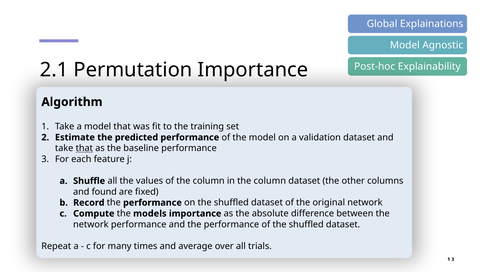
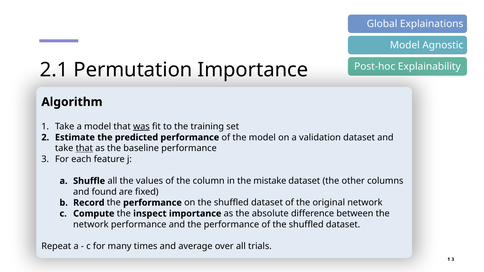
was underline: none -> present (141, 127)
in the column: column -> mistake (270, 181)
models: models -> inspect (150, 214)
